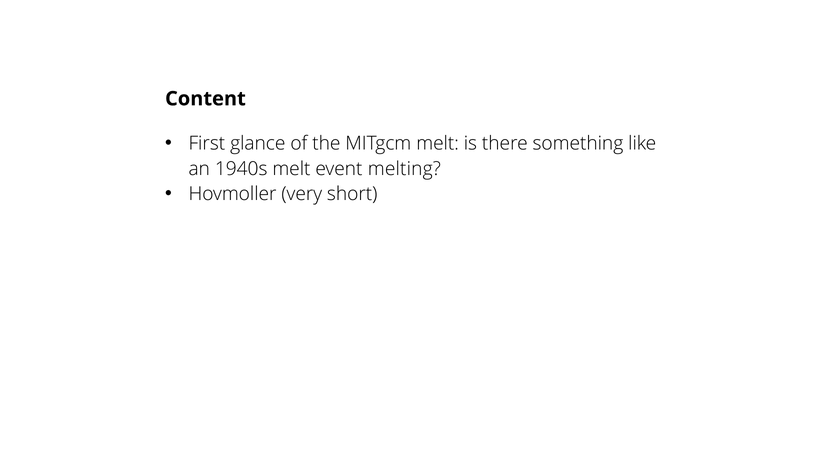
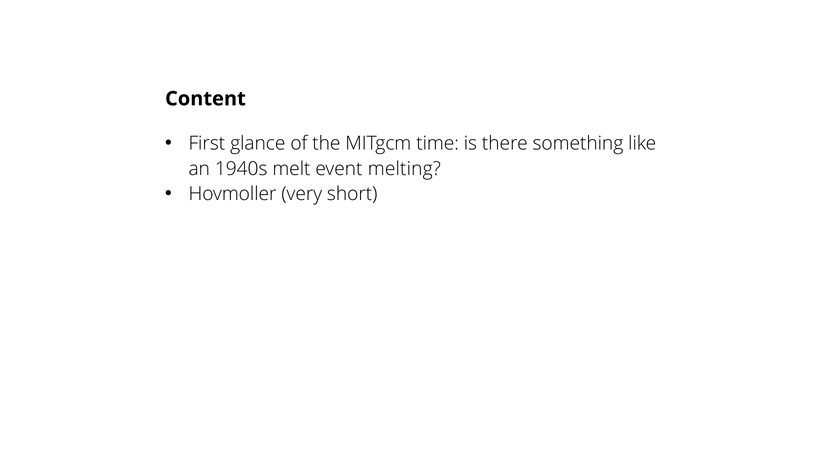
MITgcm melt: melt -> time (438, 143)
